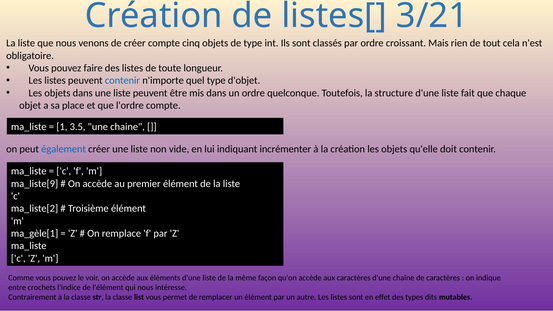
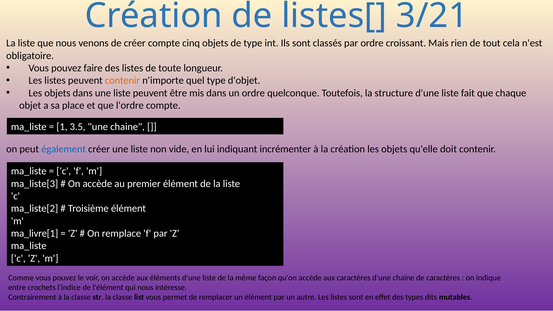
contenir colour: blue -> orange (122, 81)
ma_liste[9: ma_liste[9 -> ma_liste[3 (35, 184)
ma_gèle[1: ma_gèle[1 -> ma_livre[1 (35, 233)
